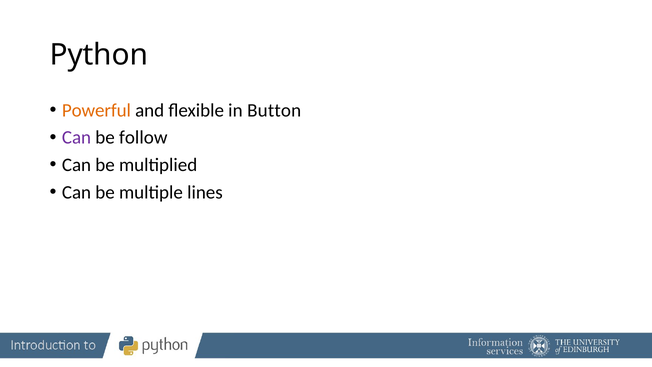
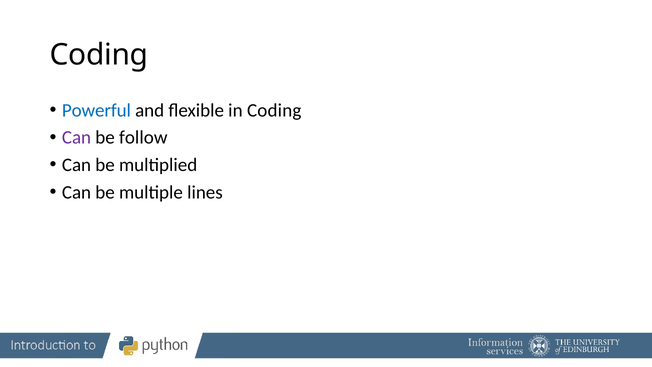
Python: Python -> Coding (99, 55)
Powerful colour: orange -> blue (96, 110)
in Button: Button -> Coding (274, 110)
